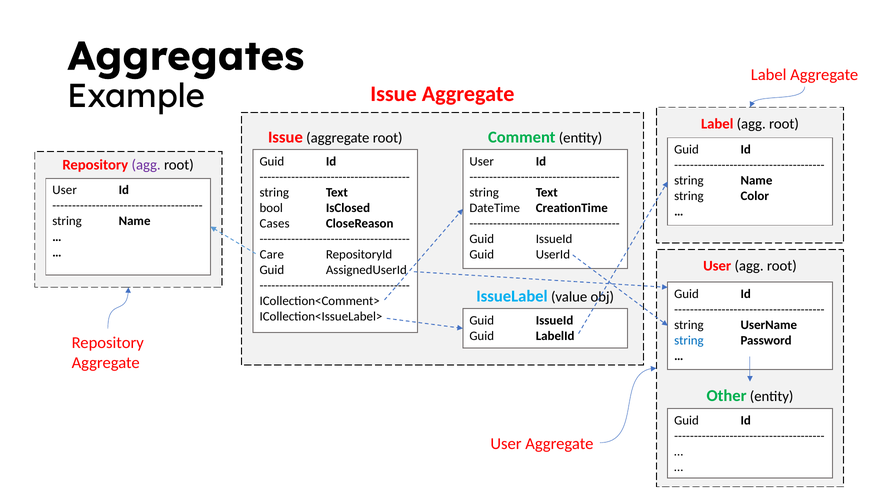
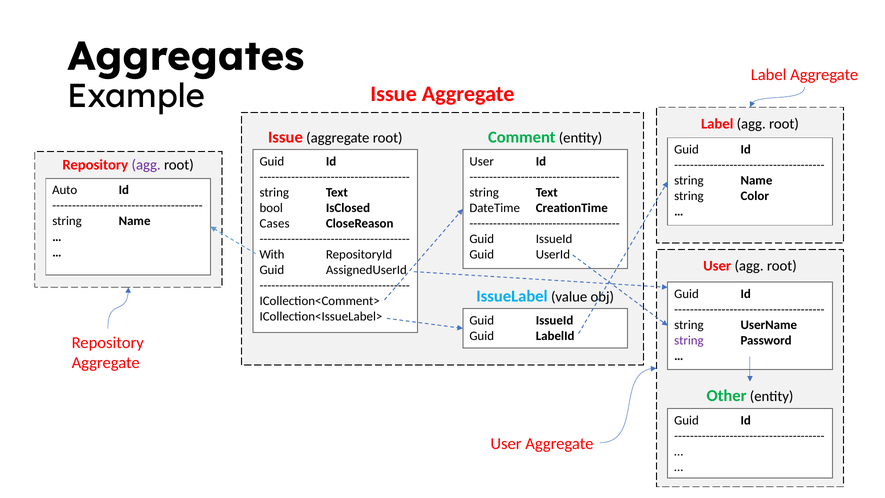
User: User -> Auto (65, 190)
Care: Care -> With (272, 254)
string colour: blue -> purple (689, 340)
